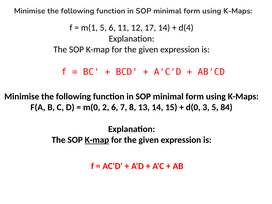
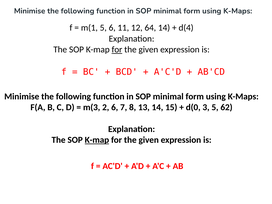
17: 17 -> 64 (150, 28)
for underline: none -> present (117, 50)
m(0: m(0 -> m(3 (92, 107)
84: 84 -> 62 (226, 107)
